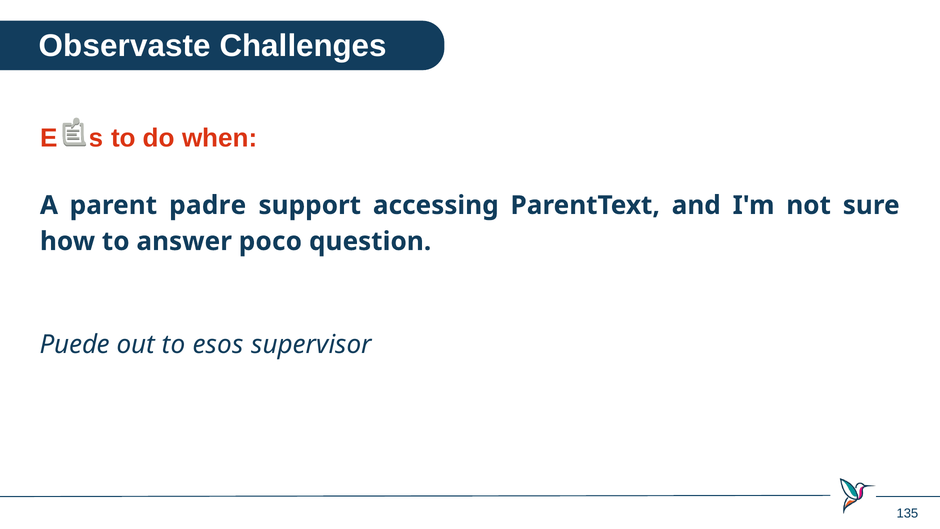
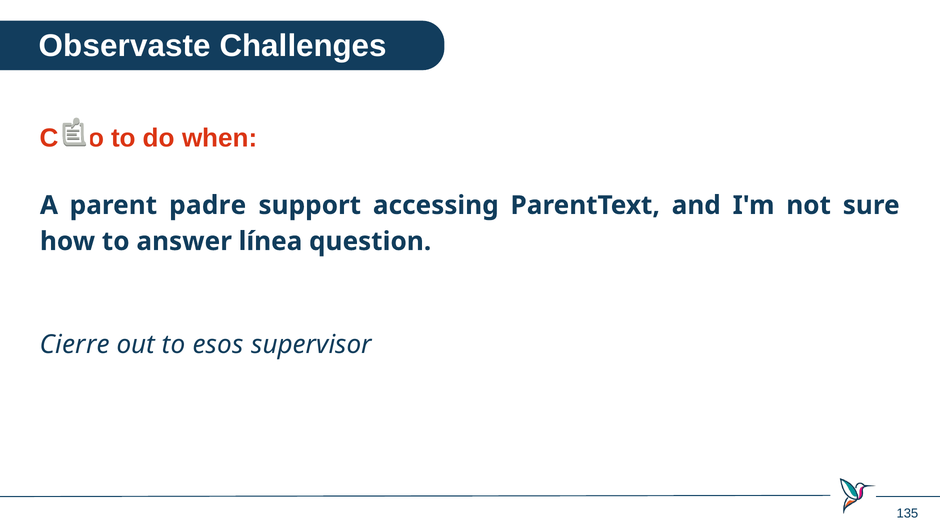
Esos: Esos -> Cabo (72, 138)
poco: poco -> línea (270, 241)
Puede: Puede -> Cierre (75, 345)
